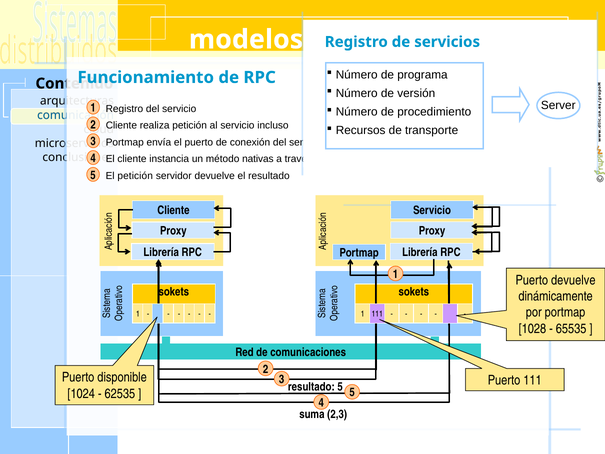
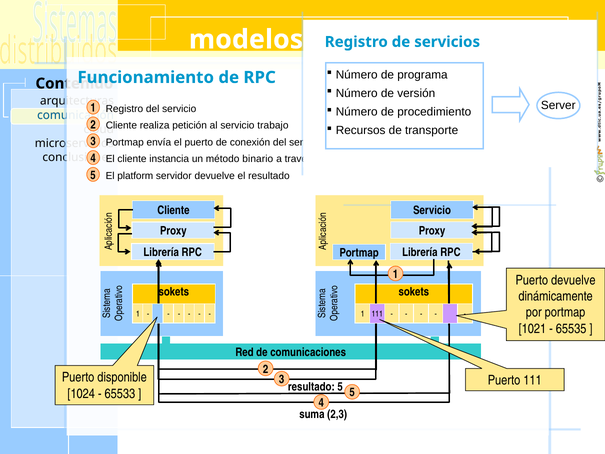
incluso: incluso -> trabajo (273, 125)
nativas: nativas -> binario (258, 159)
El petición: petición -> platform (135, 176)
1028: 1028 -> 1021 (532, 328)
62535: 62535 -> 65533 (120, 393)
